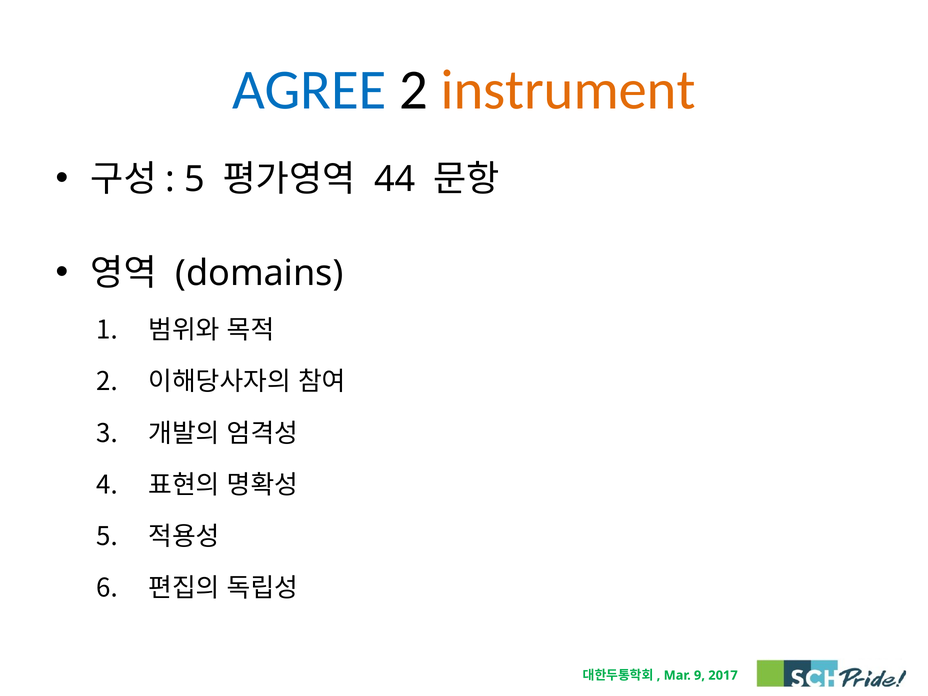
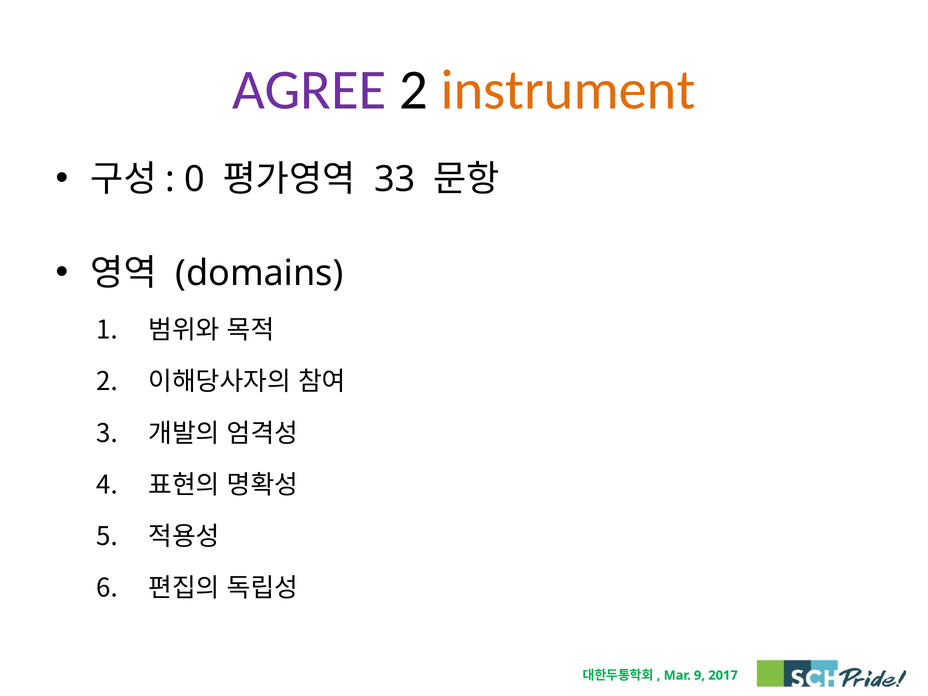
AGREE colour: blue -> purple (309, 90)
5: 5 -> 0 (195, 179)
44: 44 -> 33 (395, 179)
